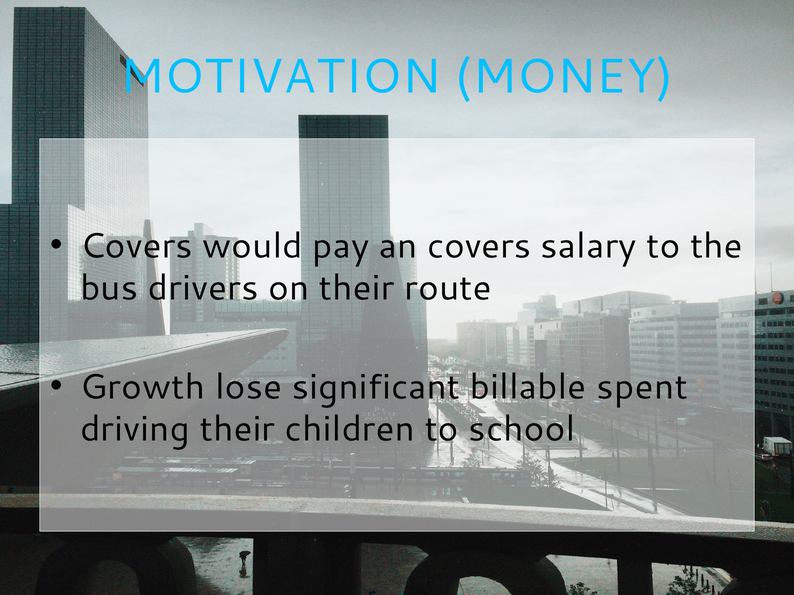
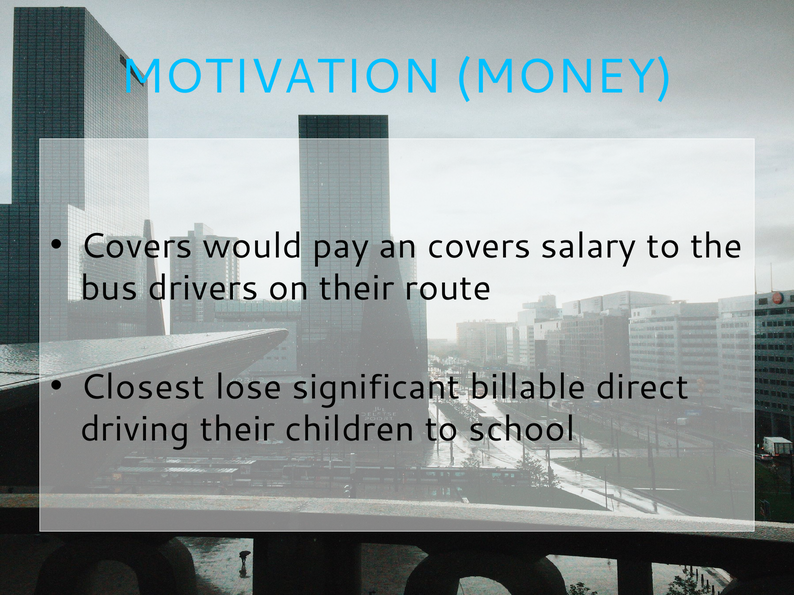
Growth: Growth -> Closest (143, 387)
spent: spent -> direct (642, 387)
